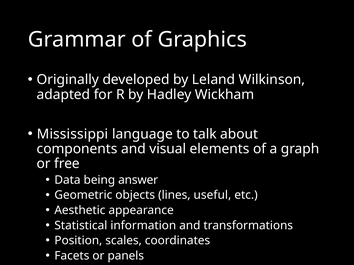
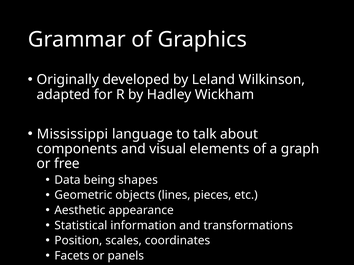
answer: answer -> shapes (138, 180)
useful: useful -> pieces (212, 195)
